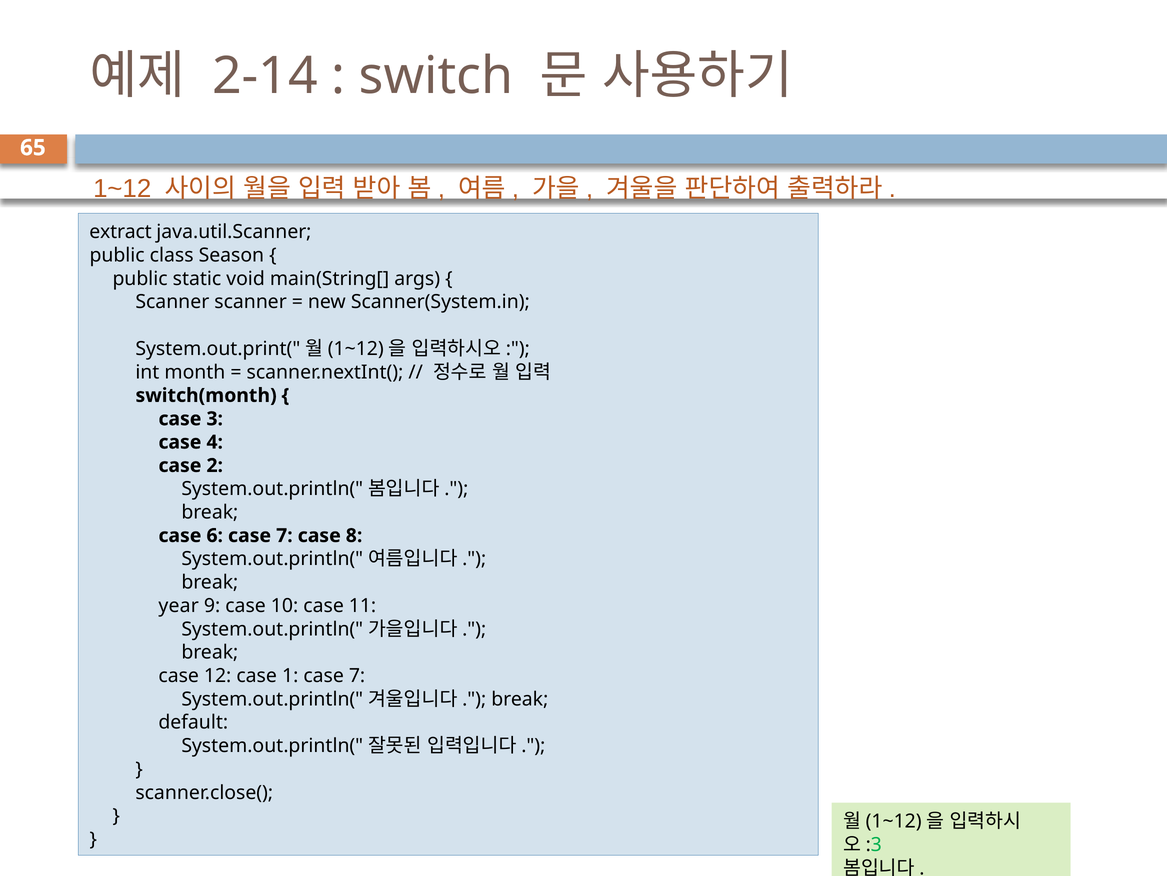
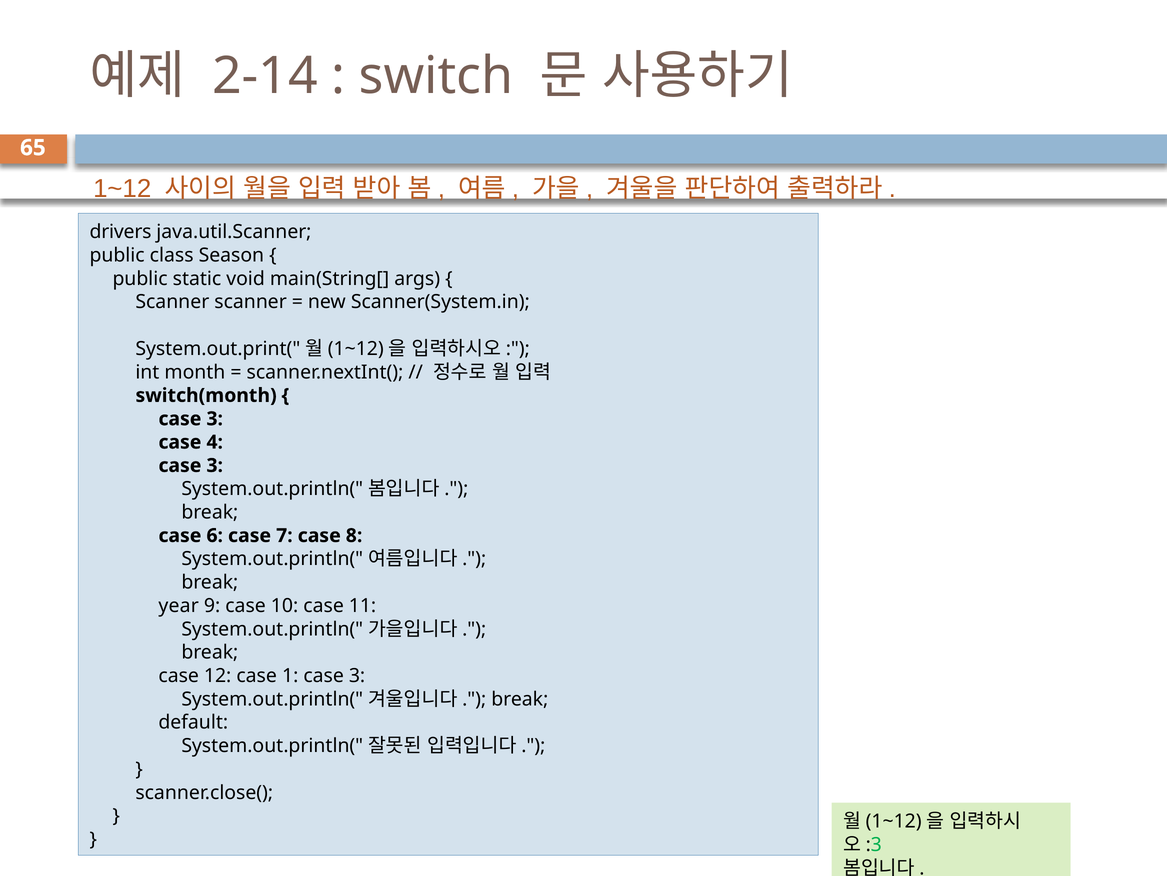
extract: extract -> drivers (121, 232)
2: 2 -> 3 (215, 465)
1 case 7: 7 -> 3 (357, 675)
